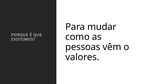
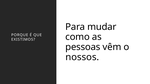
valores: valores -> nossos (82, 57)
